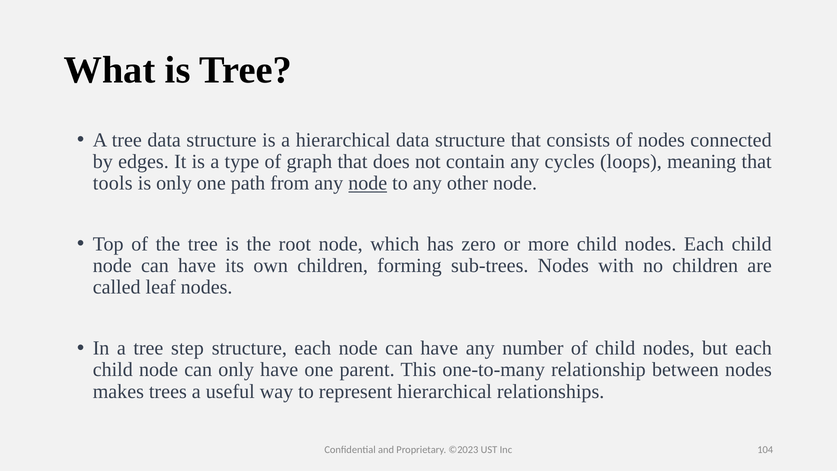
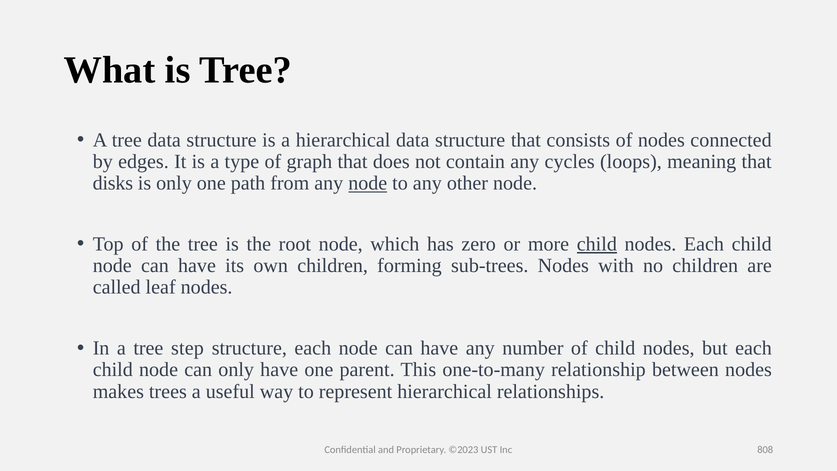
tools: tools -> disks (113, 183)
child underline: none -> present (597, 244)
104: 104 -> 808 (765, 450)
